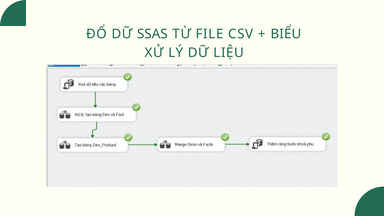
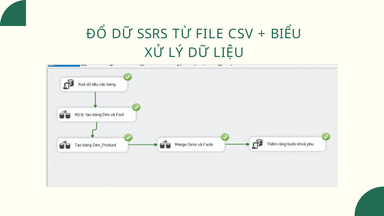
SSAS: SSAS -> SSRS (152, 34)
